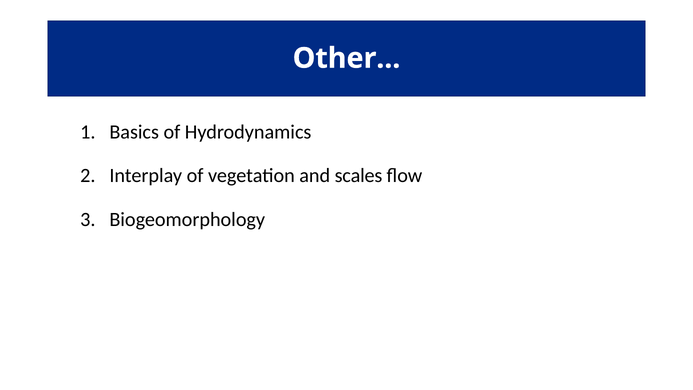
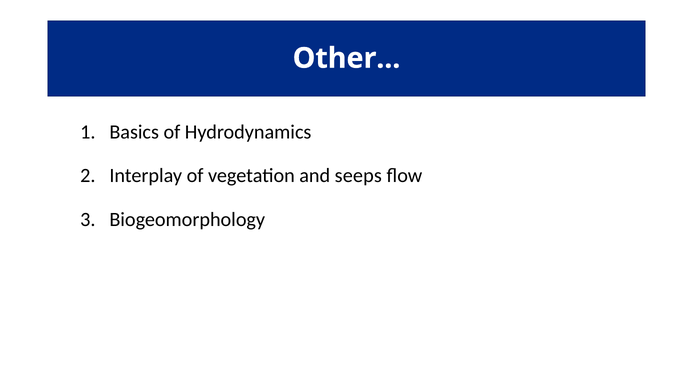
scales: scales -> seeps (358, 176)
